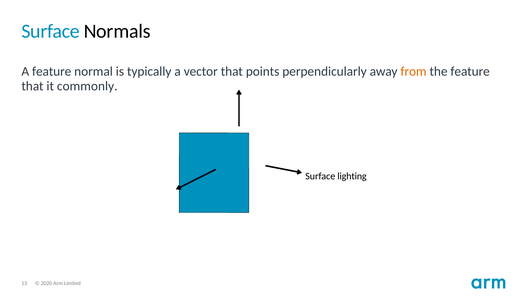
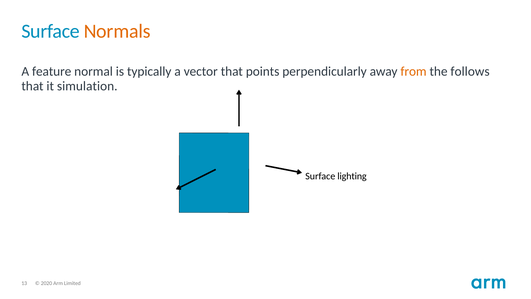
Normals colour: black -> orange (117, 31)
the feature: feature -> follows (470, 72)
commonly: commonly -> simulation (87, 86)
